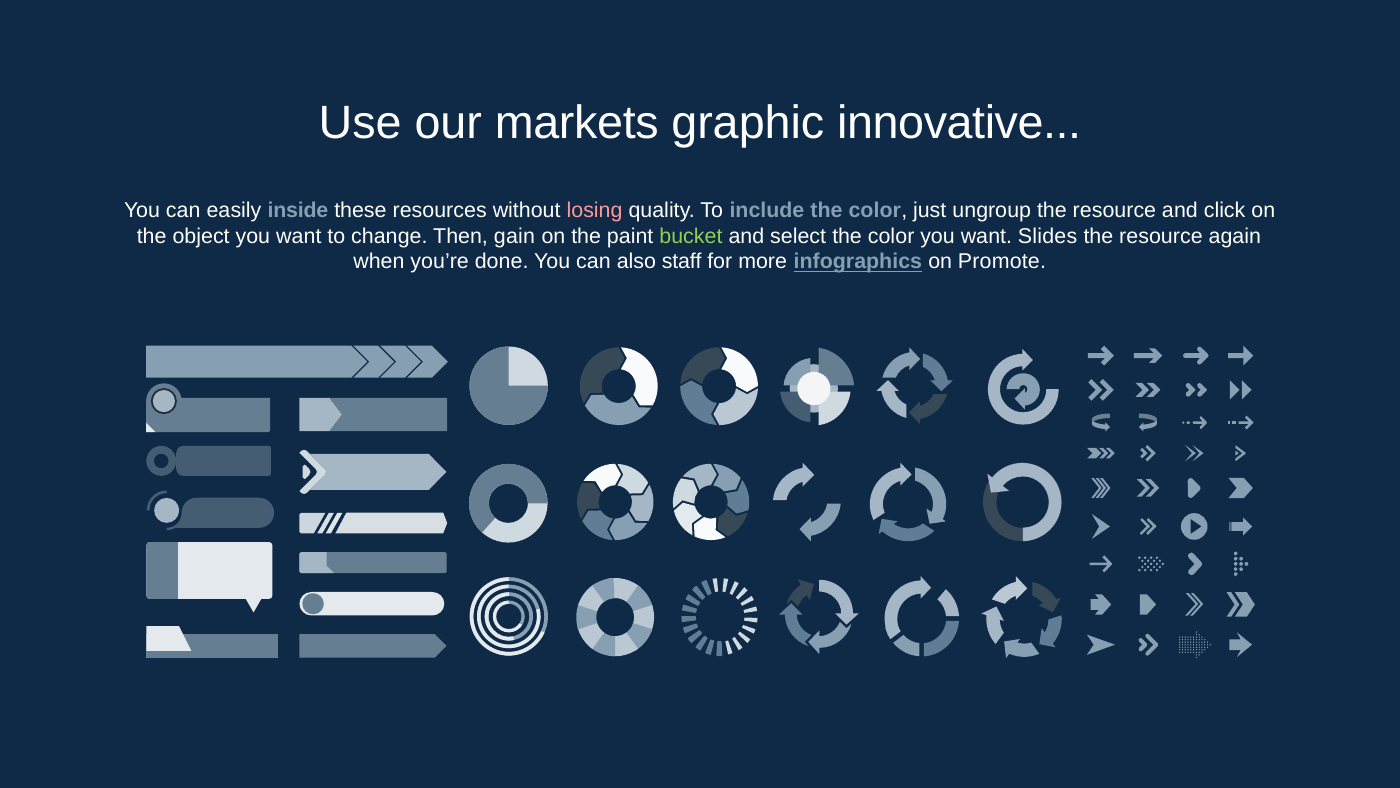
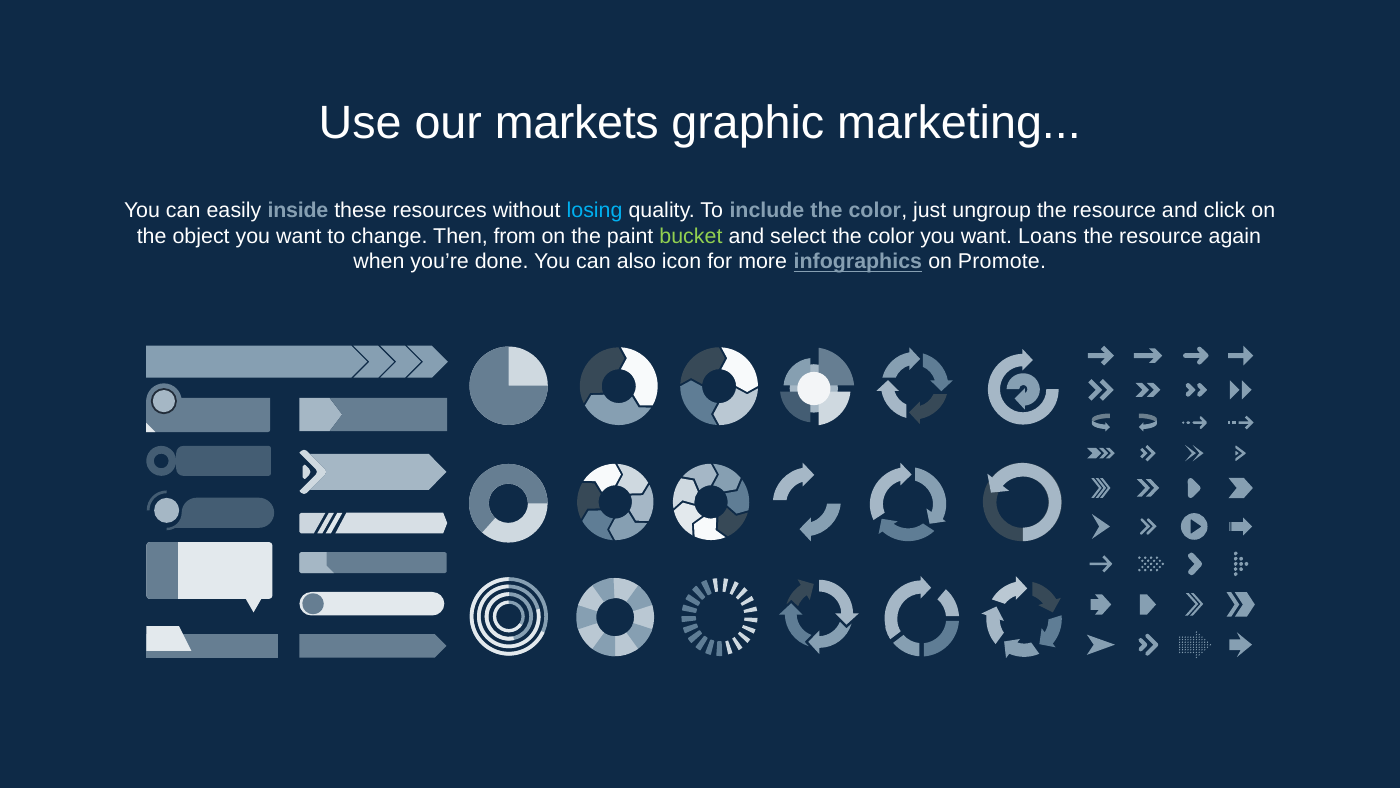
innovative: innovative -> marketing (959, 123)
losing colour: pink -> light blue (595, 210)
gain: gain -> from (515, 236)
Slides: Slides -> Loans (1048, 236)
staff: staff -> icon (682, 262)
